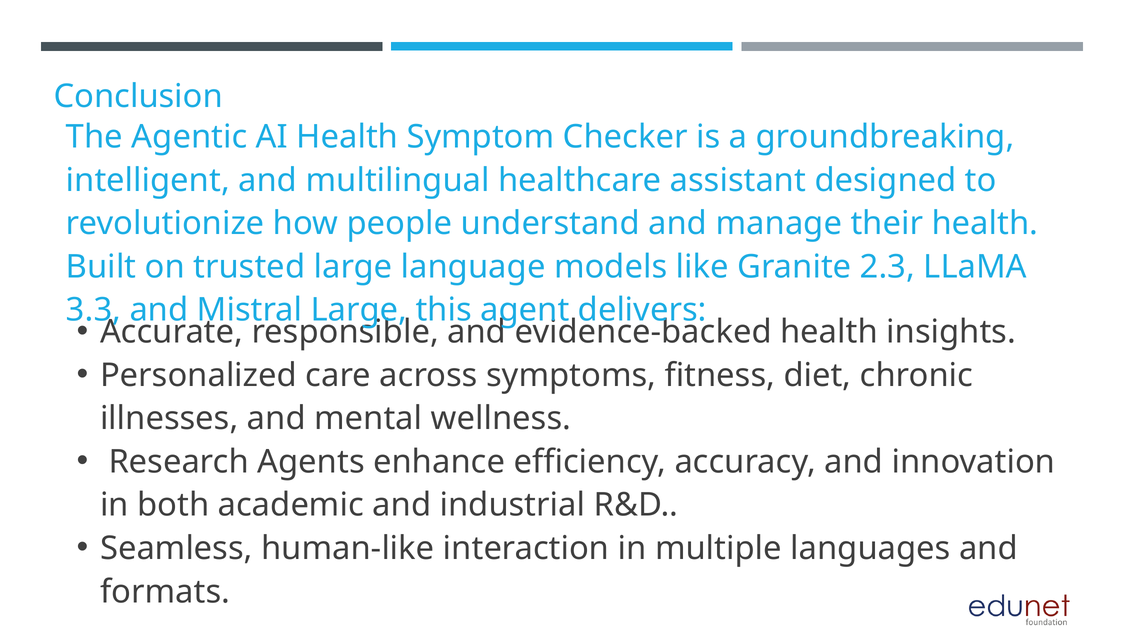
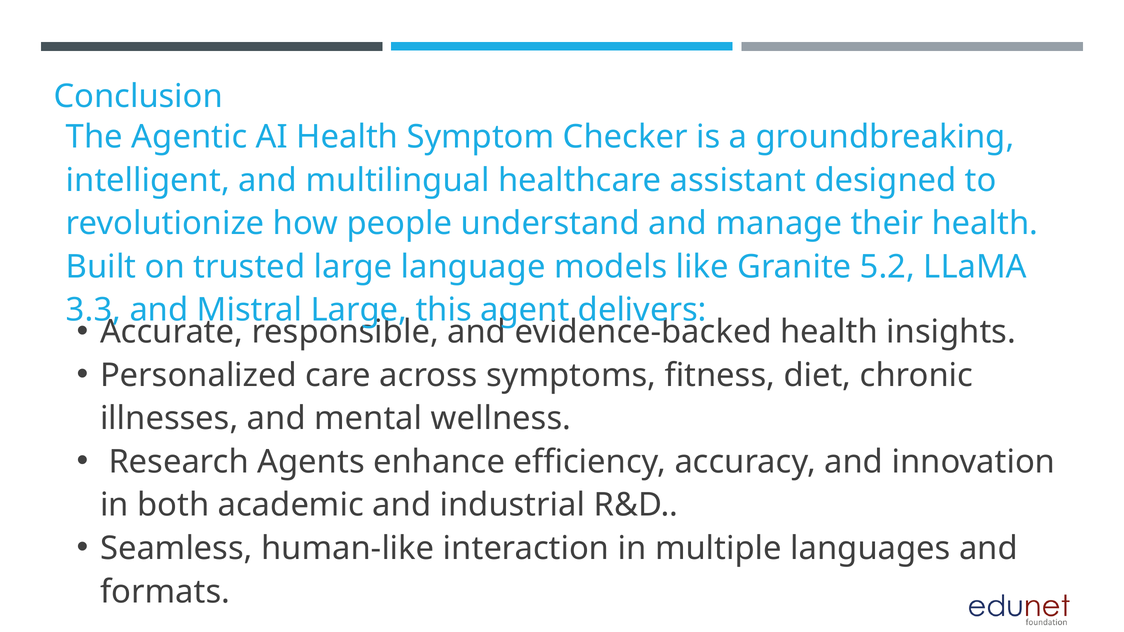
2.3: 2.3 -> 5.2 (887, 267)
